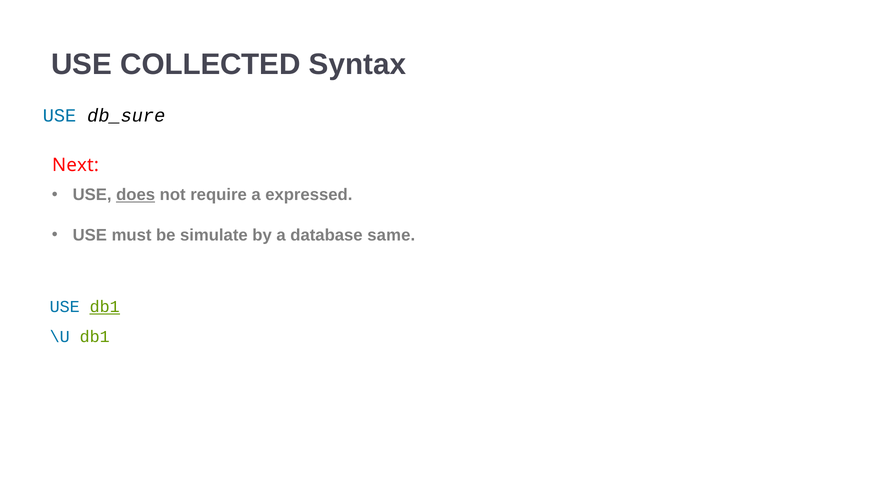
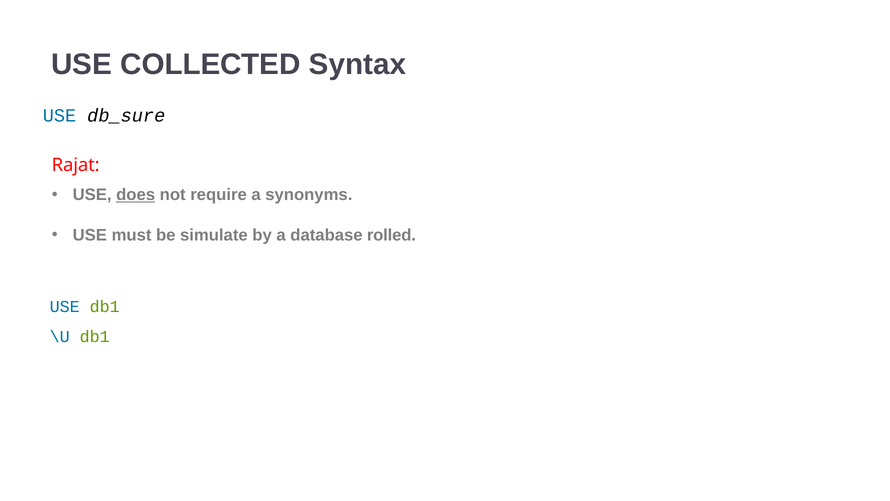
Next: Next -> Rajat (76, 165)
expressed: expressed -> synonyms (309, 195)
same: same -> rolled (391, 235)
db1 underline: present -> none (105, 306)
